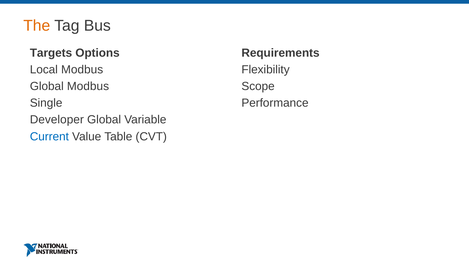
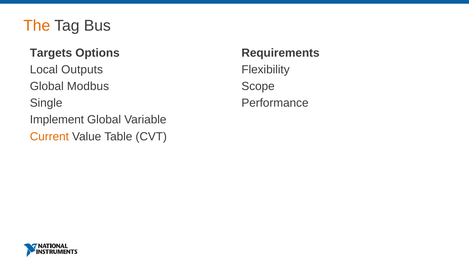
Local Modbus: Modbus -> Outputs (82, 70)
Developer: Developer -> Implement (57, 120)
Current colour: blue -> orange (49, 136)
